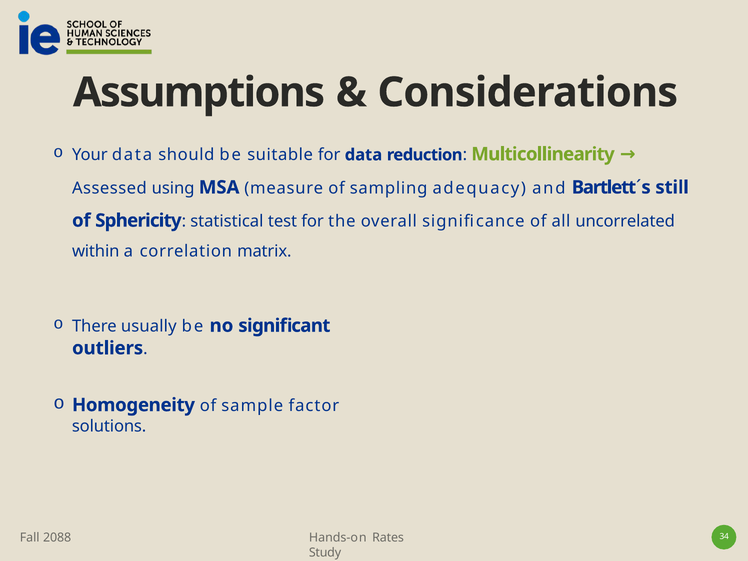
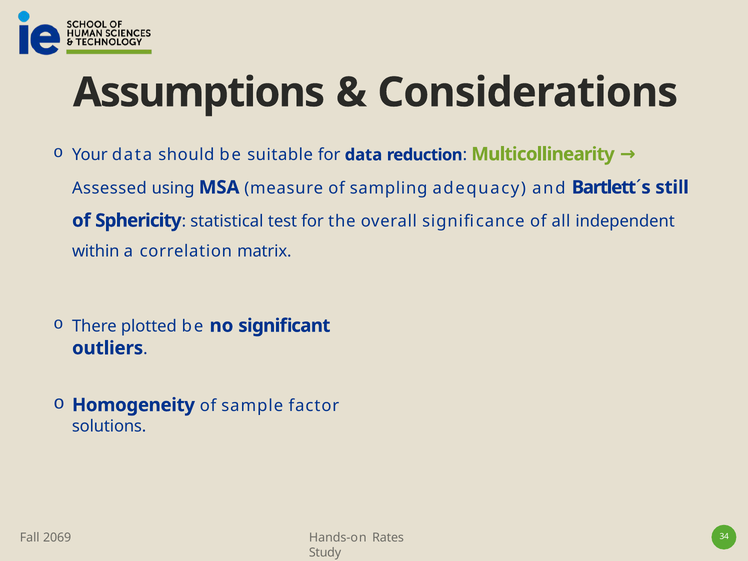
uncorrelated: uncorrelated -> independent (625, 221)
usually: usually -> plotted (149, 326)
2088: 2088 -> 2069 (57, 538)
